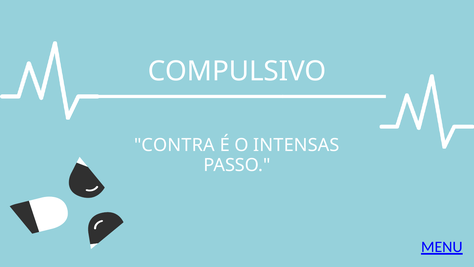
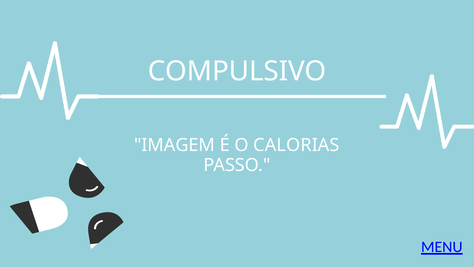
CONTRA: CONTRA -> IMAGEM (175, 145)
INTENSAS: INTENSAS -> CALORIAS (296, 145)
